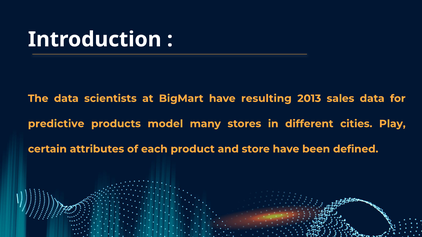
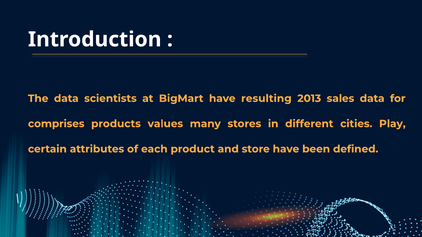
predictive: predictive -> comprises (56, 124)
model: model -> values (165, 124)
